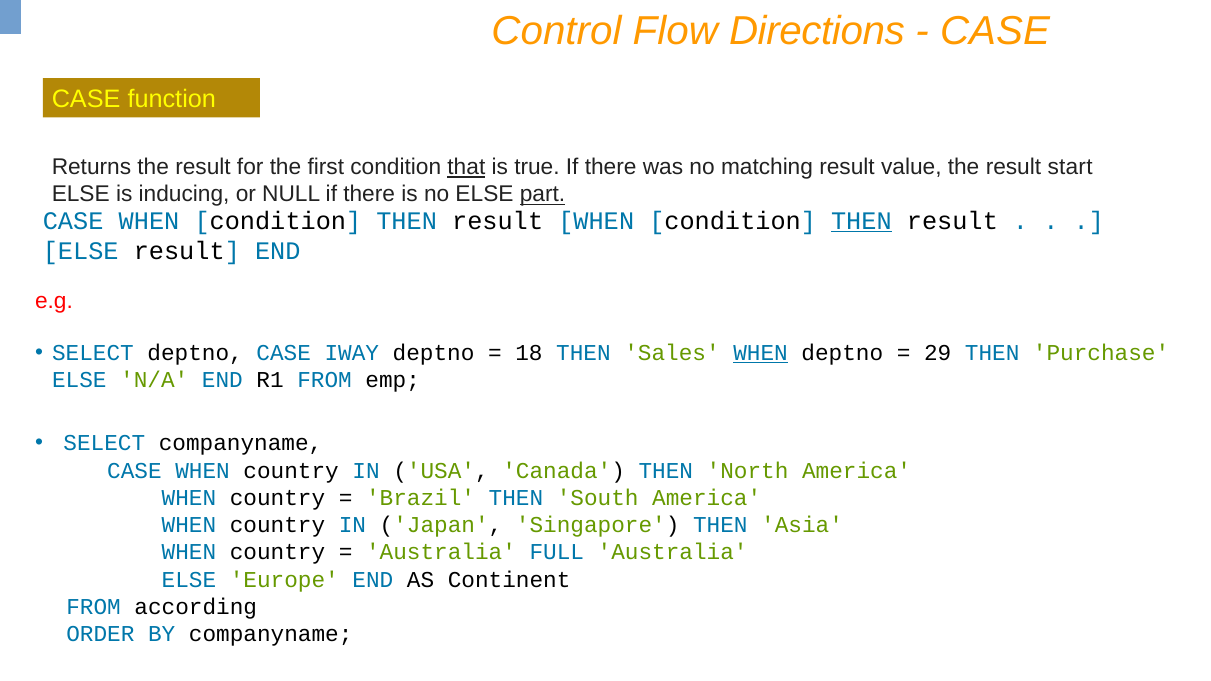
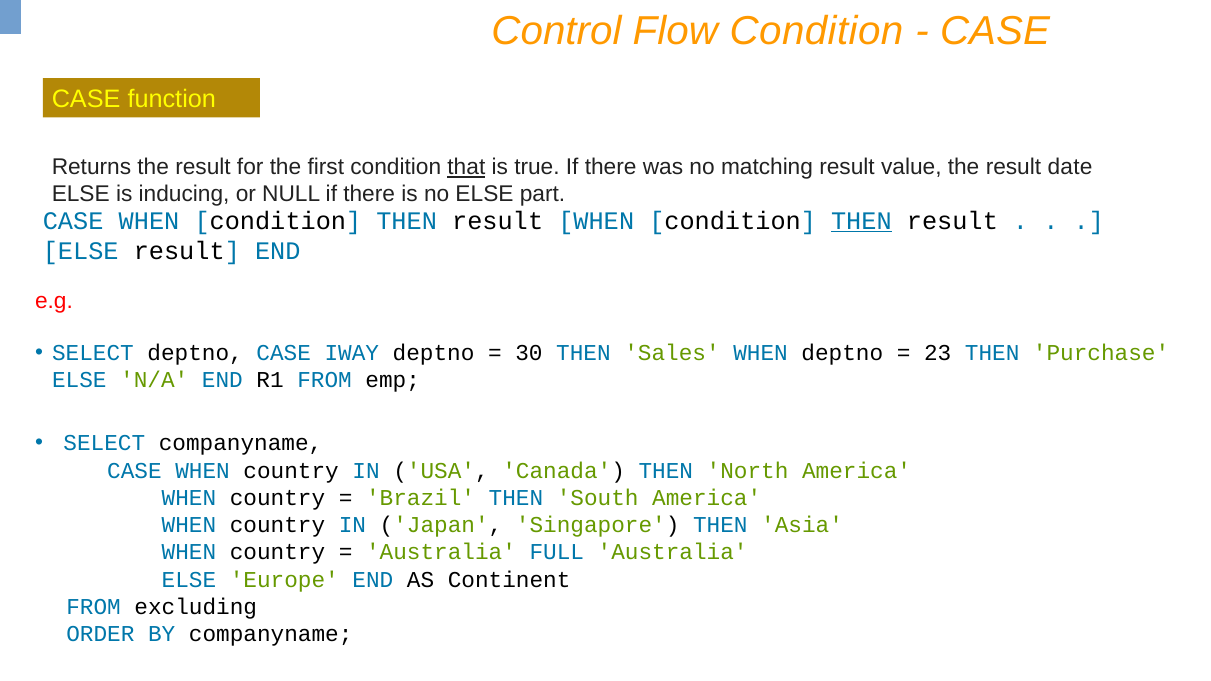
Flow Directions: Directions -> Condition (816, 32)
start: start -> date (1070, 167)
part underline: present -> none (542, 195)
18: 18 -> 30 (529, 353)
WHEN underline: present -> none (761, 353)
29: 29 -> 23 (938, 353)
according: according -> excluding (196, 607)
